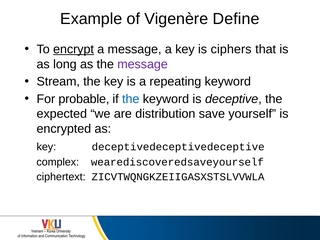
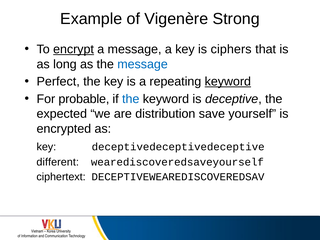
Define: Define -> Strong (236, 19)
message colour: purple -> blue (143, 64)
Stream: Stream -> Perfect (58, 82)
keyword underline: none -> present (228, 82)
complex: complex -> different (58, 162)
ZICVTWQNGKZEIIGASXSTSLVVWLA: ZICVTWQNGKZEIIGASXSTSLVVWLA -> DECEPTIVEWEAREDISCOVEREDSAV (178, 177)
